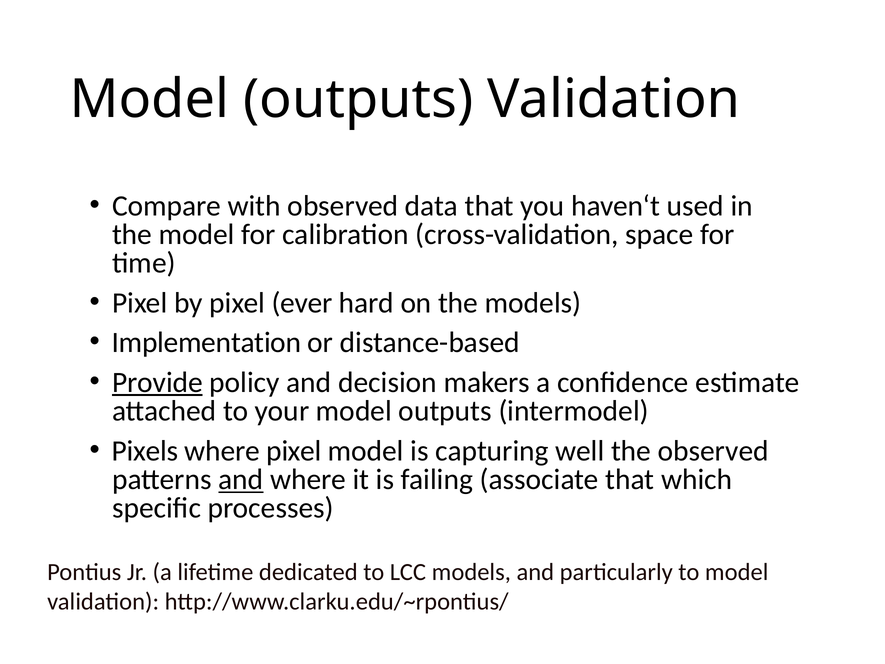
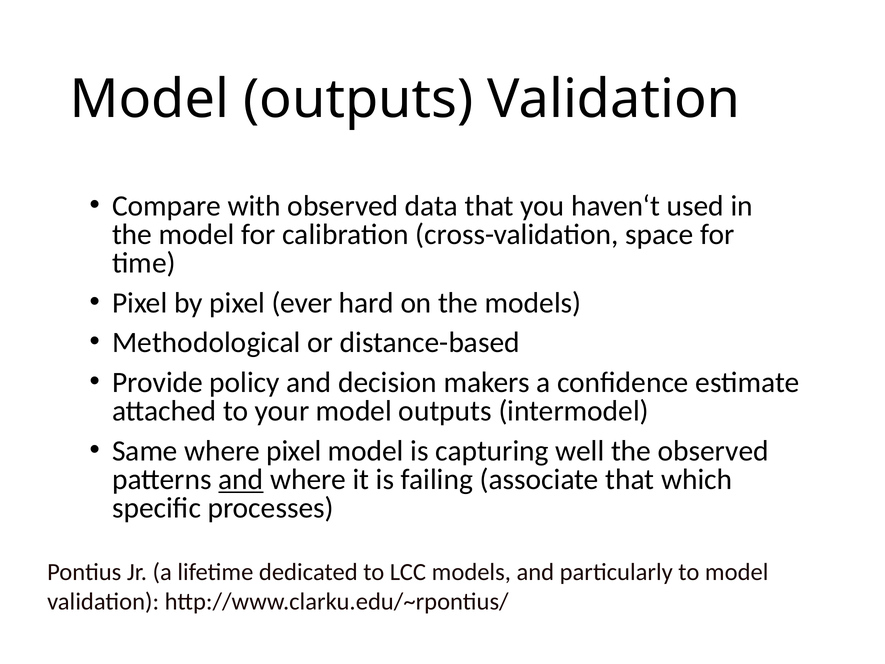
Implementation: Implementation -> Methodological (206, 342)
Provide underline: present -> none (157, 382)
Pixels: Pixels -> Same (145, 451)
